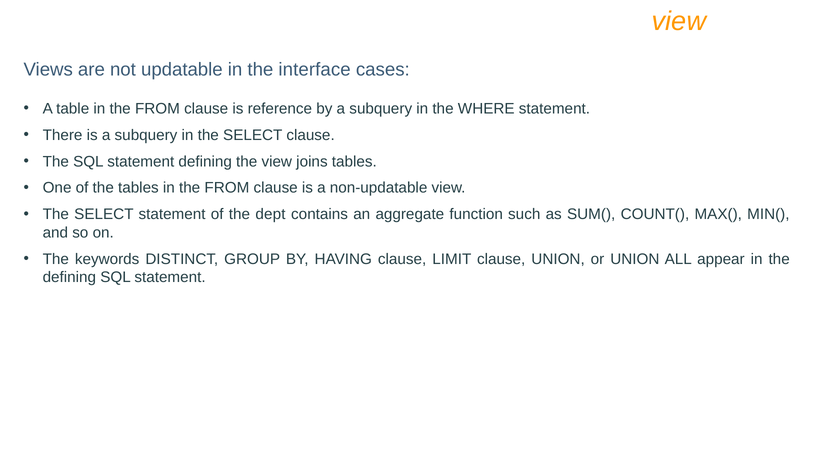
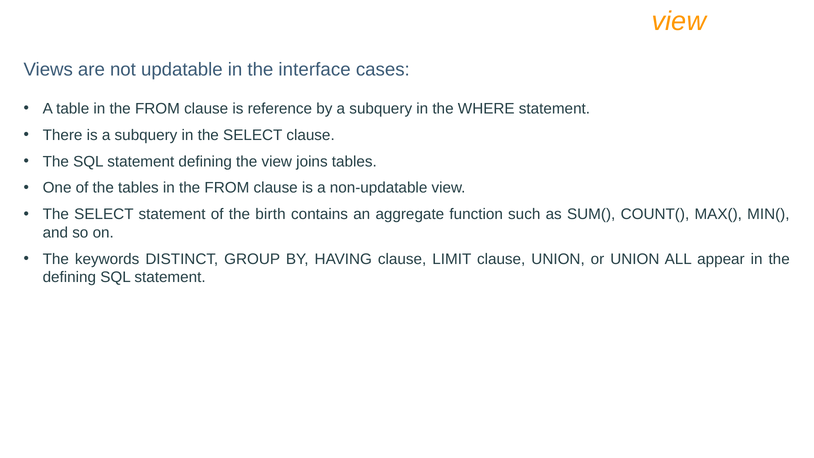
dept: dept -> birth (270, 214)
